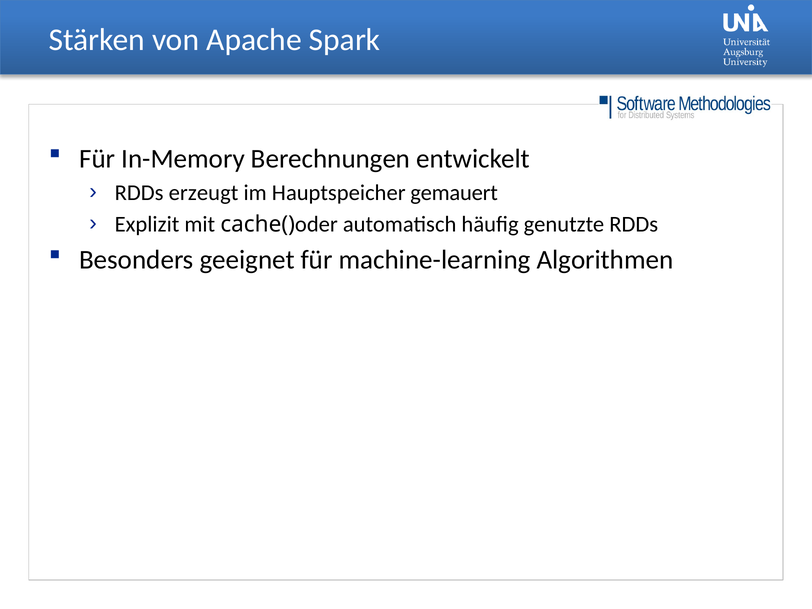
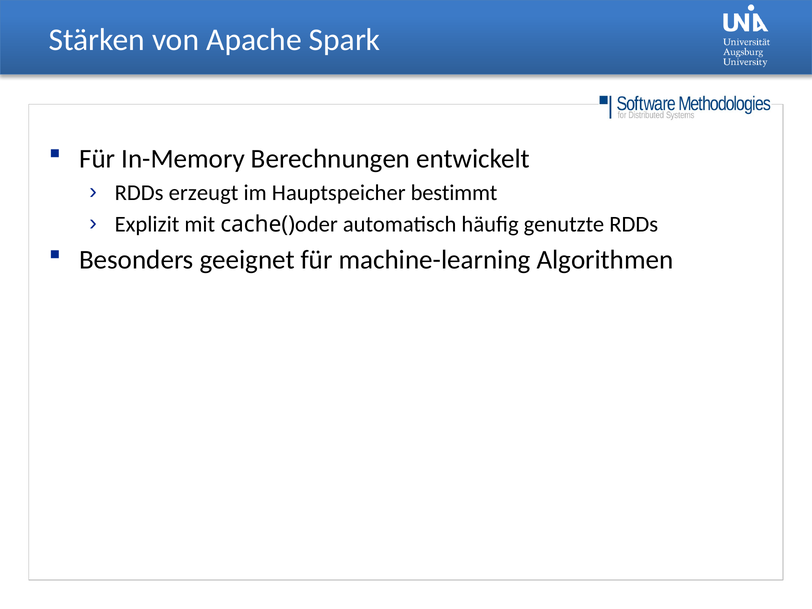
gemauert: gemauert -> bestimmt (454, 193)
